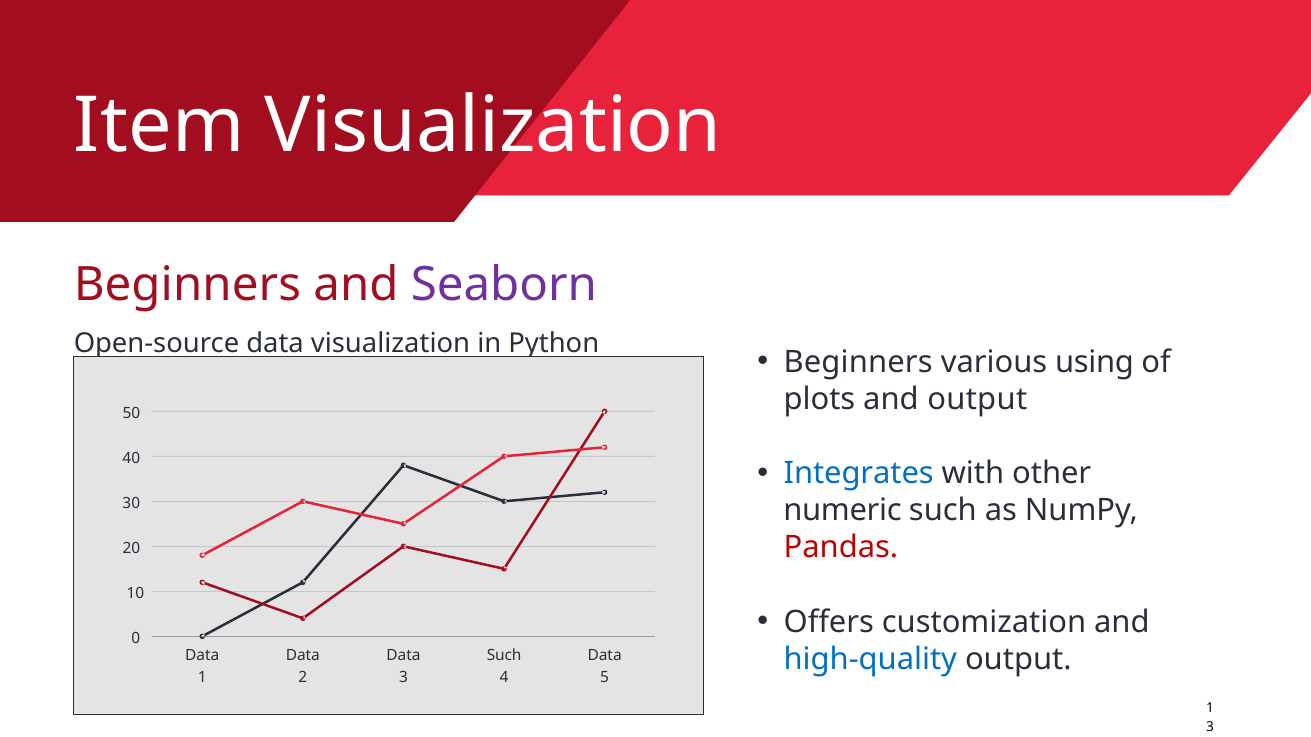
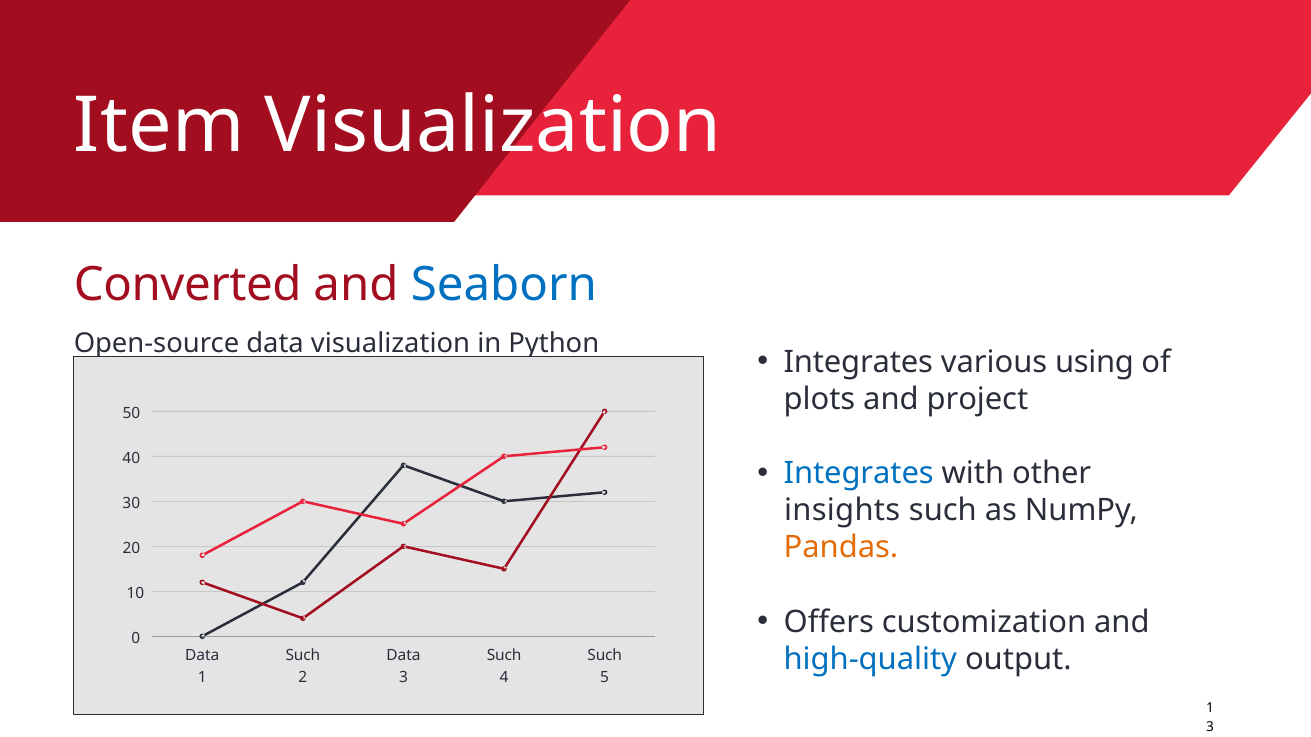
Beginners: Beginners -> Converted (188, 285)
Seaborn colour: purple -> blue (504, 285)
Beginners: Beginners -> Integrates (858, 362)
and output: output -> project (977, 400)
numeric: numeric -> insights (842, 511)
Pandas colour: red -> orange (841, 548)
Data: Data -> Such (303, 656)
Data: Data -> Such (605, 656)
